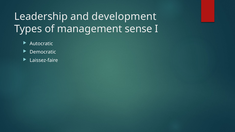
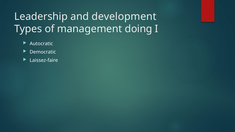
sense: sense -> doing (139, 29)
